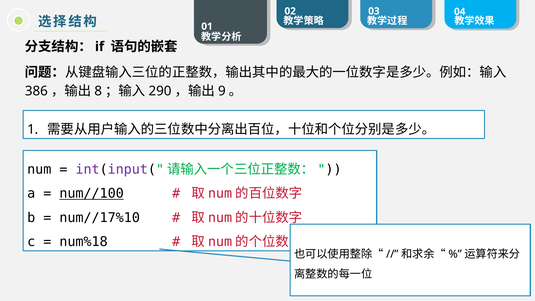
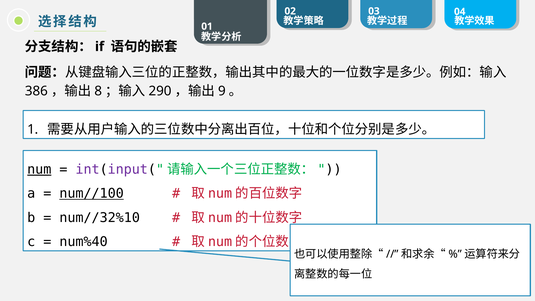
num underline: none -> present (39, 169)
num//17%10: num//17%10 -> num//32%10 (100, 218)
num%18: num%18 -> num%40 (84, 242)
